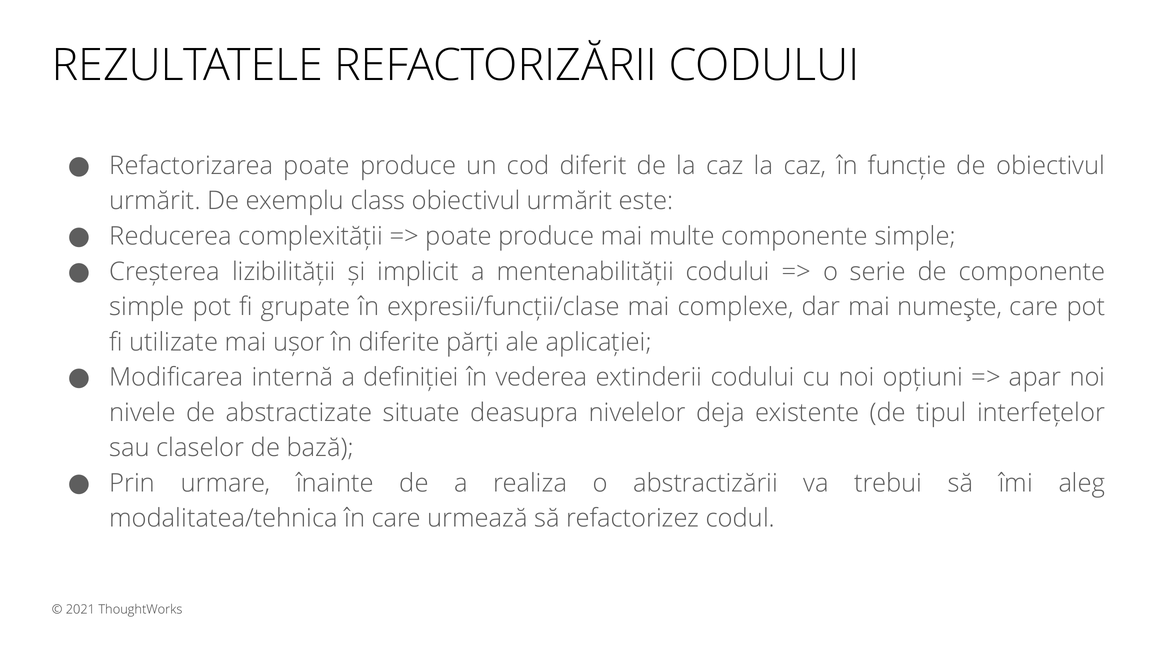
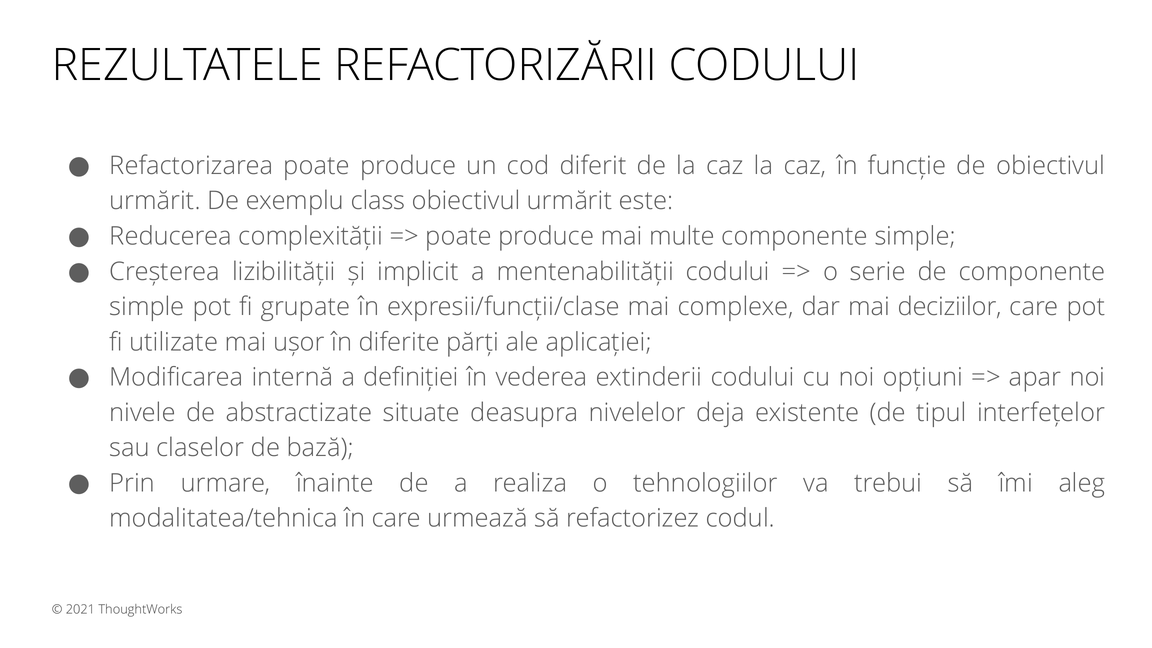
numeşte: numeşte -> deciziilor (950, 307)
abstractizării: abstractizării -> tehnologiilor (705, 483)
